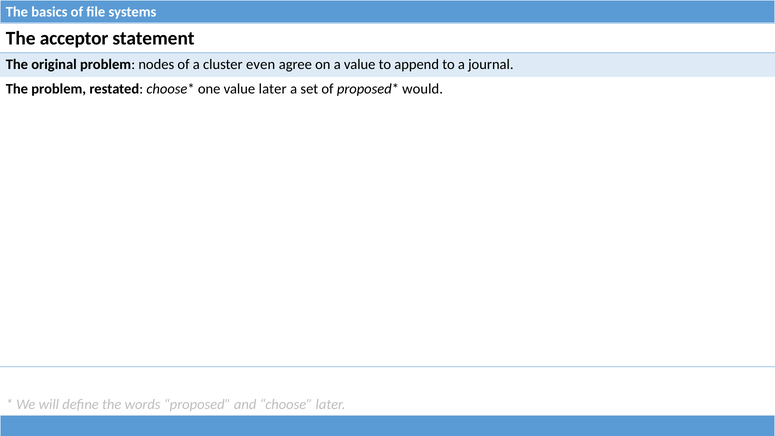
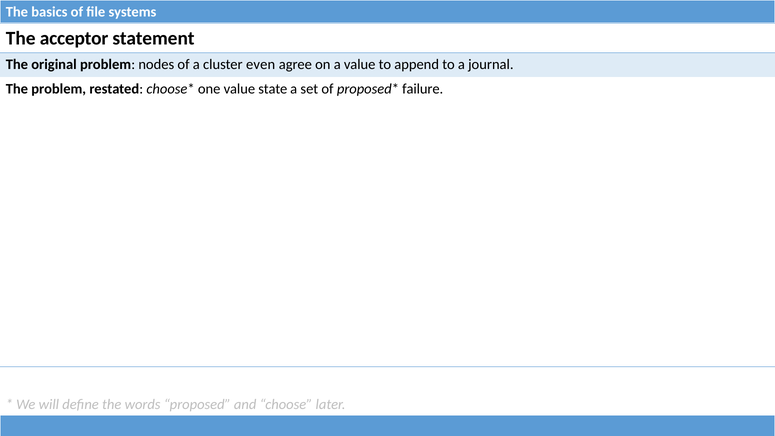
value later: later -> state (273, 89)
would: would -> failure (423, 89)
